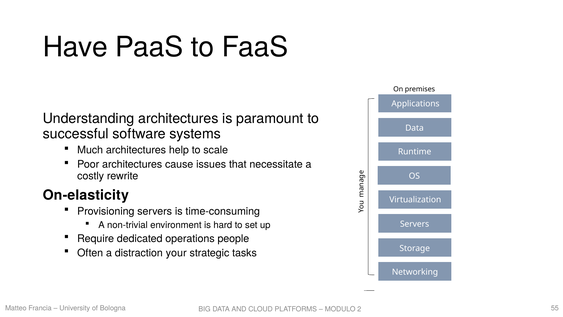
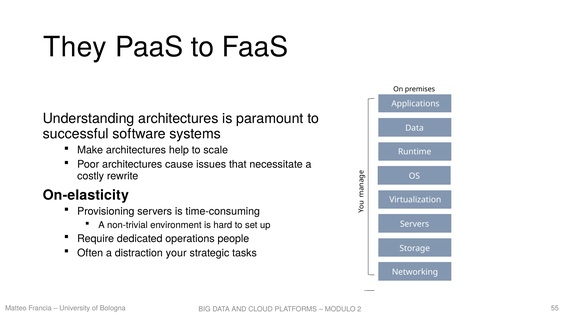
Have: Have -> They (75, 47)
Much: Much -> Make (90, 150)
